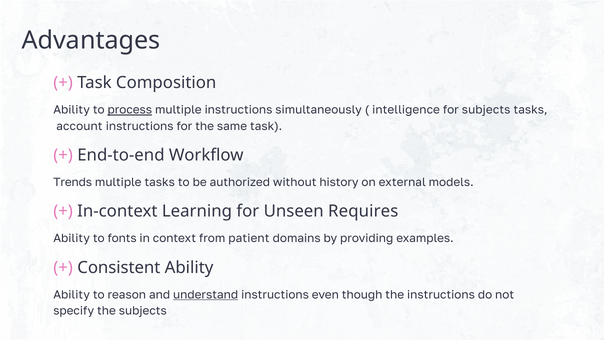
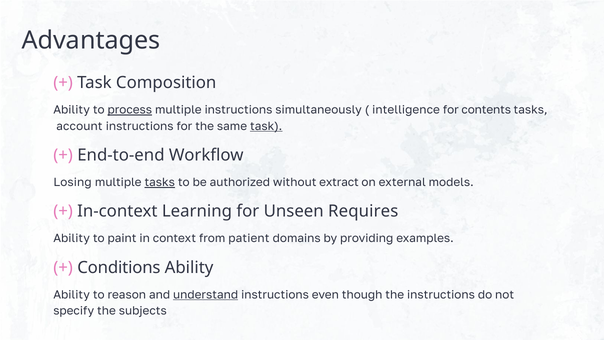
for subjects: subjects -> contents (486, 110)
task underline: none -> present (266, 126)
Trends: Trends -> Losing (73, 182)
tasks underline: none -> present (160, 182)
history: history -> extract (339, 182)
fonts: fonts -> paint (122, 238)
Consistent: Consistent -> Conditions (119, 267)
